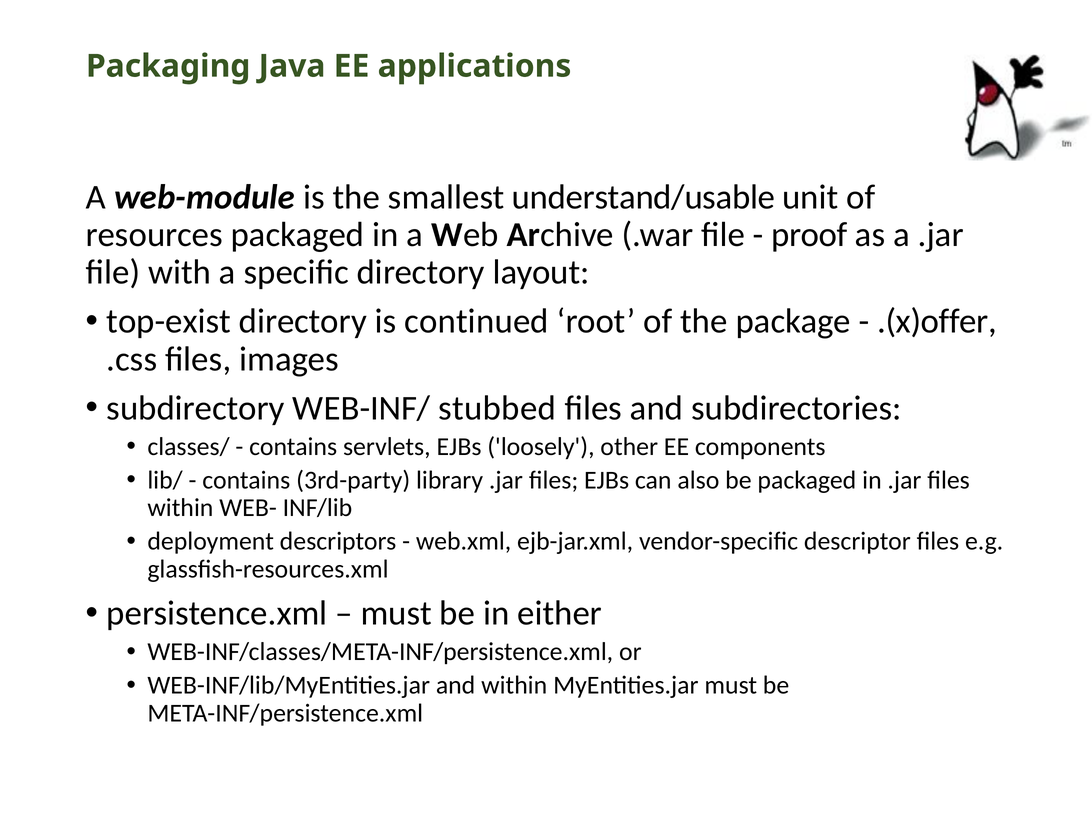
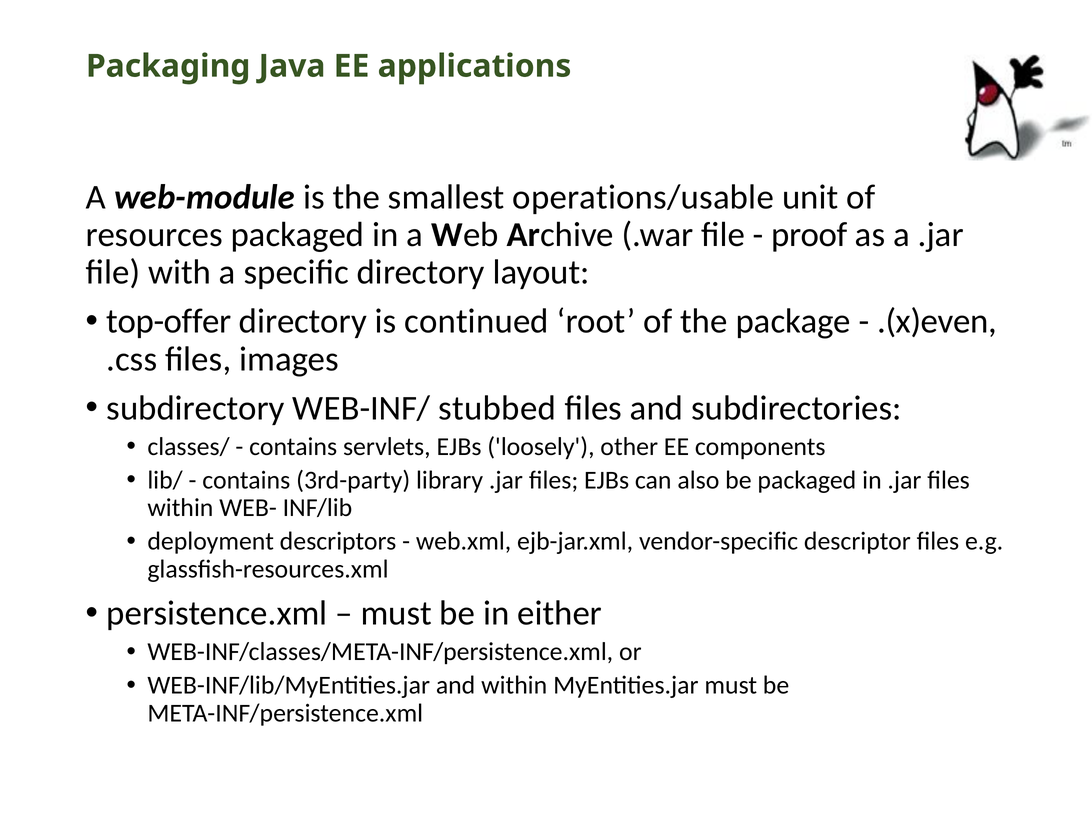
understand/usable: understand/usable -> operations/usable (643, 197)
top-exist: top-exist -> top-offer (169, 321)
.(x)offer: .(x)offer -> .(x)even (937, 321)
